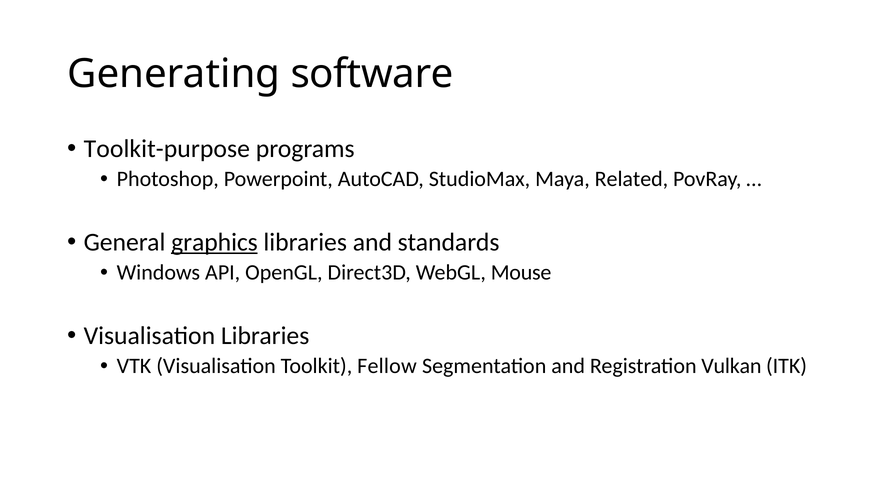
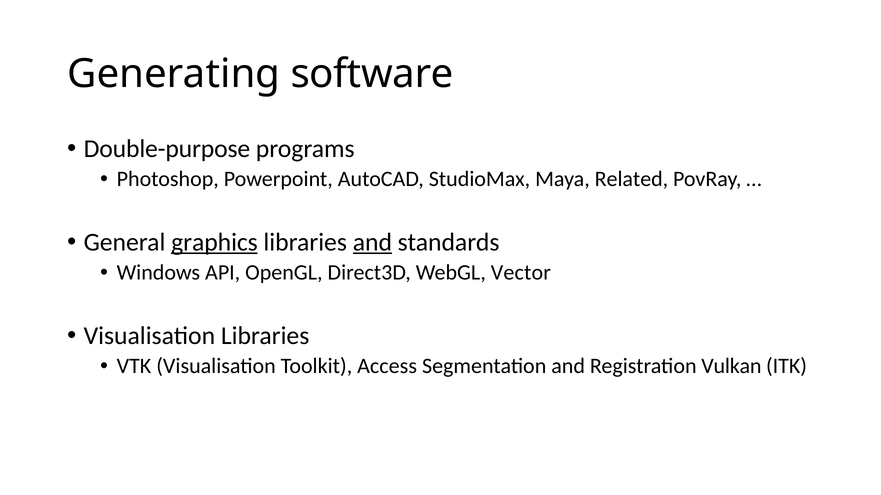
Toolkit-purpose: Toolkit-purpose -> Double-purpose (167, 149)
and underline: none -> present (372, 243)
Mouse: Mouse -> Vector (521, 273)
Fellow: Fellow -> Access (387, 367)
